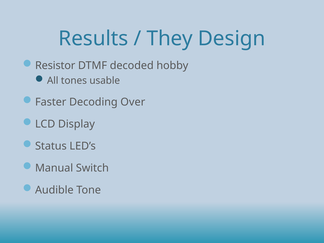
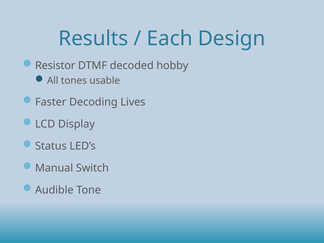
They: They -> Each (170, 39)
Over: Over -> Lives (133, 102)
